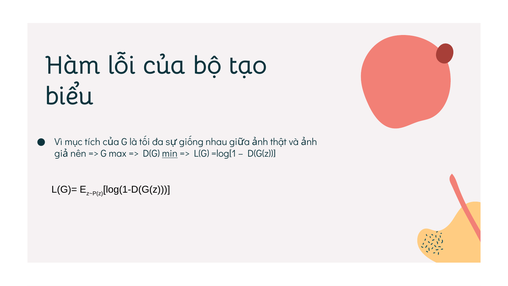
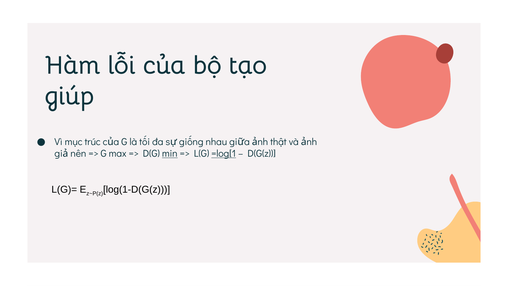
biểu: biểu -> giúp (69, 96)
tích: tích -> trúc (93, 142)
=log[1 underline: none -> present (224, 153)
